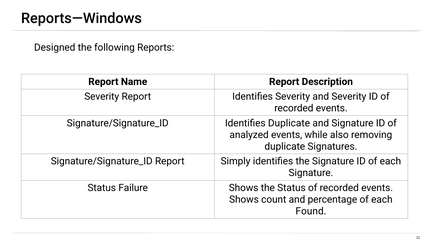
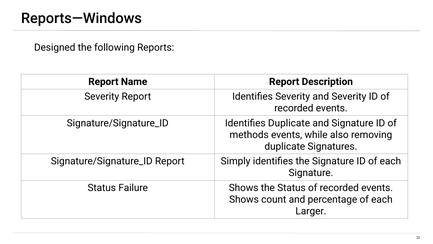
analyzed: analyzed -> methods (249, 135)
Found: Found -> Larger (311, 211)
